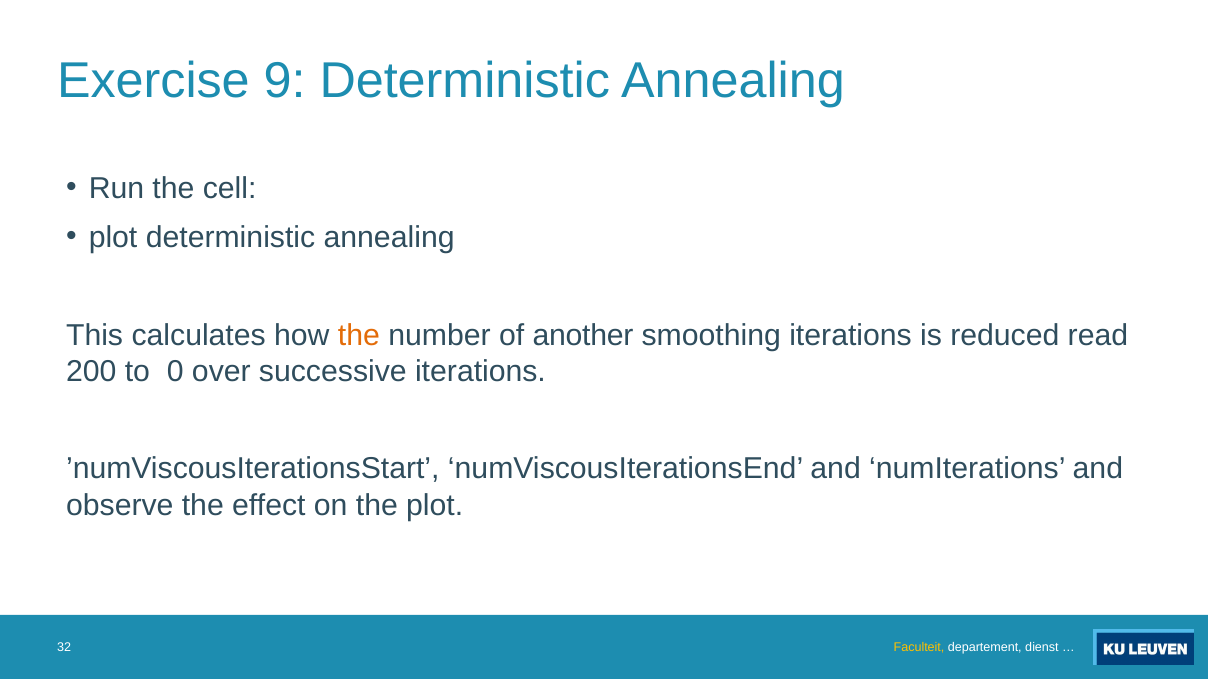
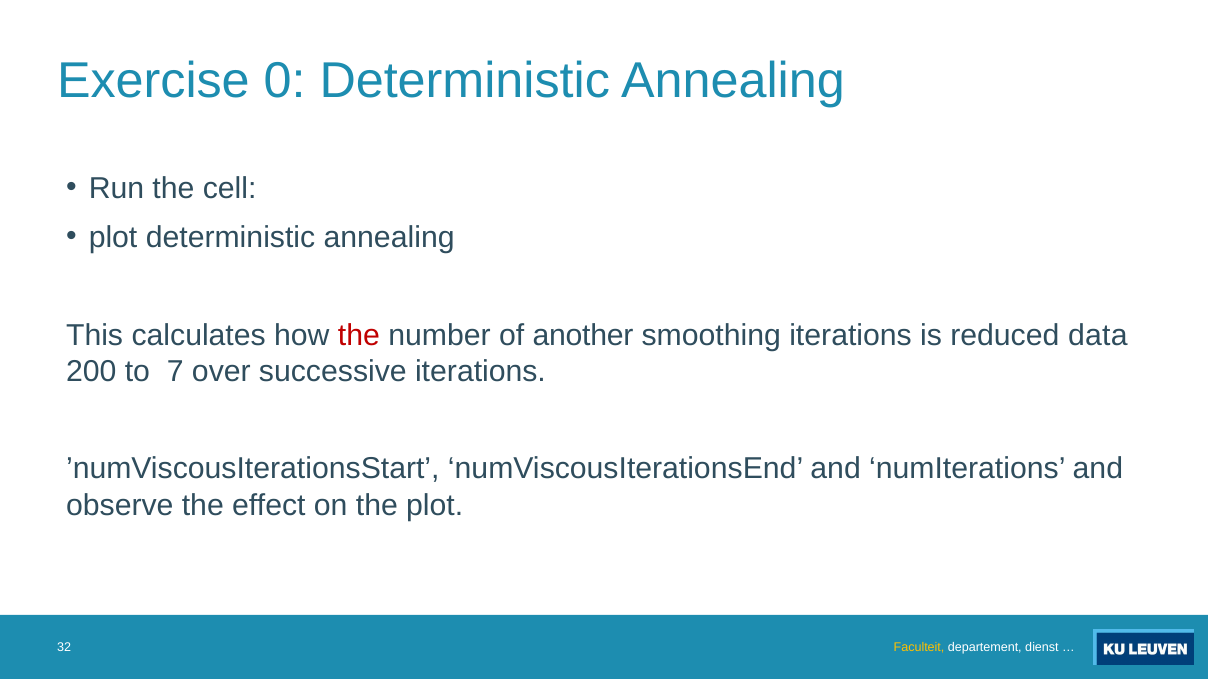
9: 9 -> 0 (285, 81)
the colour: orange -> red (359, 335)
read: read -> data (1098, 335)
0: 0 -> 7 (175, 372)
